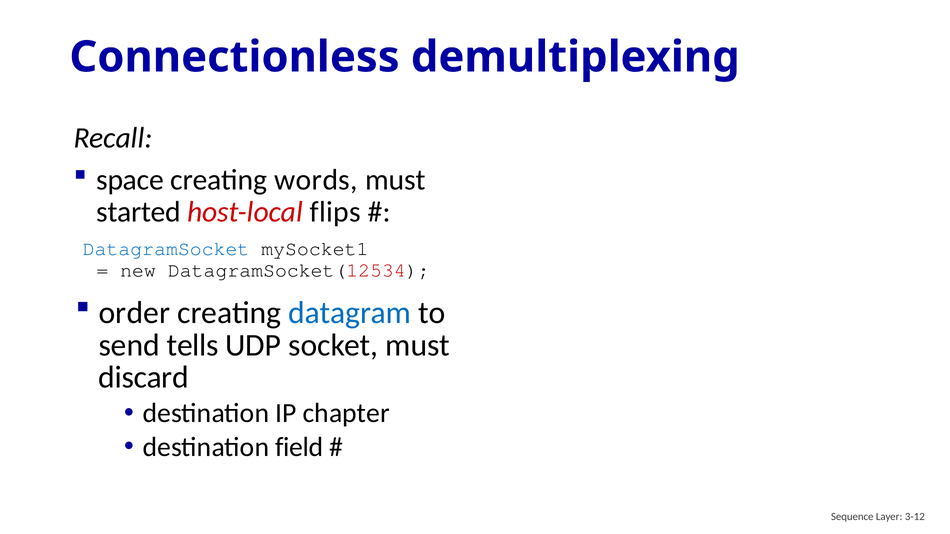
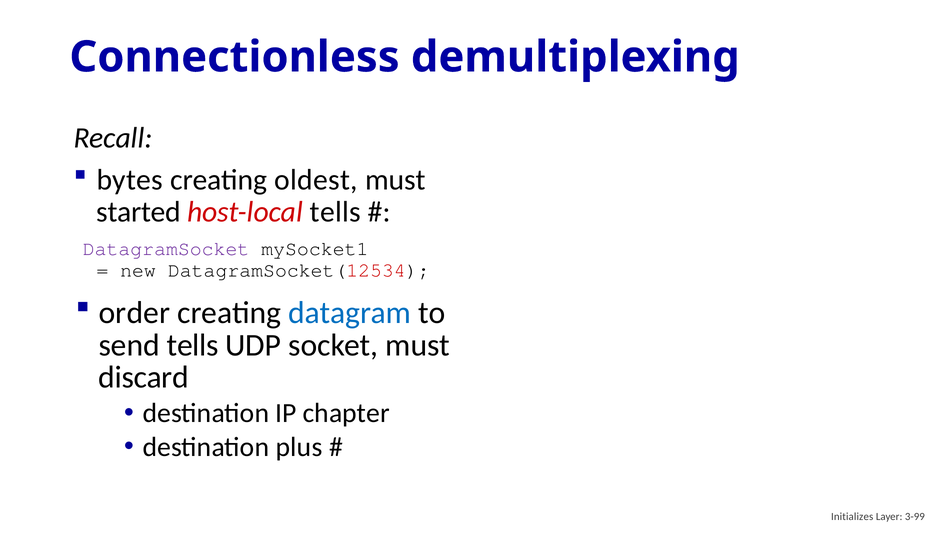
space: space -> bytes (130, 180)
words: words -> oldest (316, 180)
host-local flips: flips -> tells (335, 212)
DatagramSocket colour: blue -> purple (166, 249)
field: field -> plus (299, 447)
Sequence: Sequence -> Initializes (852, 517)
3-12: 3-12 -> 3-99 (915, 517)
